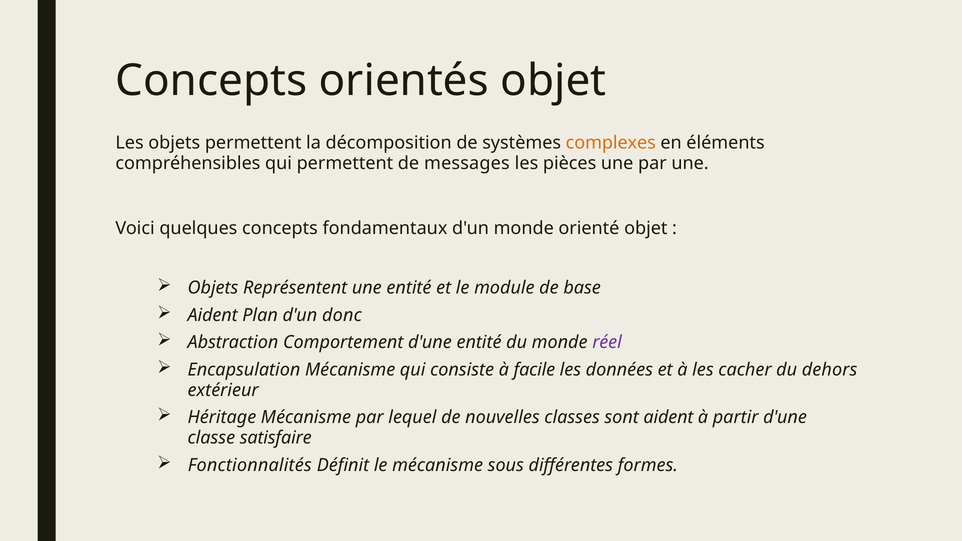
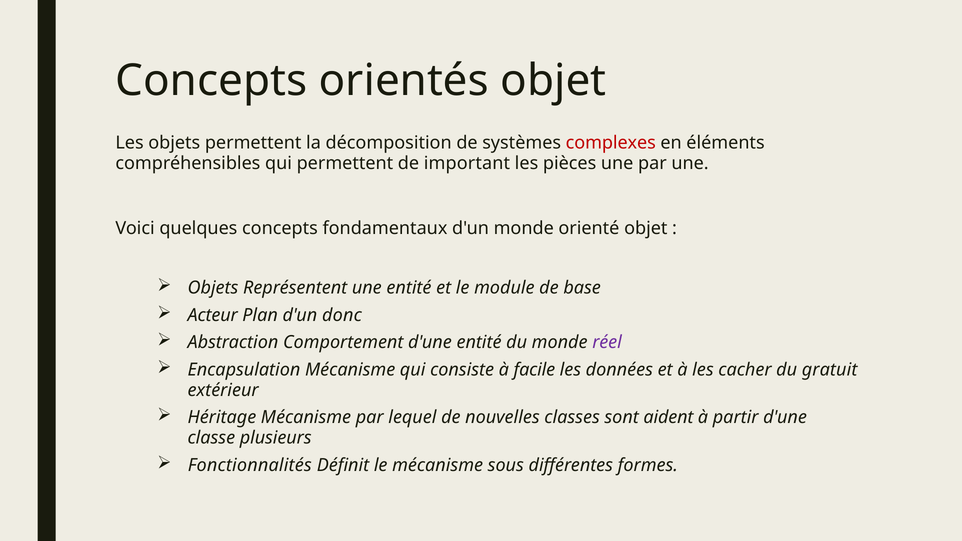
complexes colour: orange -> red (611, 143)
messages: messages -> important (467, 163)
Aident: Aident -> Acteur (213, 315)
dehors: dehors -> gratuit (830, 370)
satisfaire: satisfaire -> plusieurs (276, 438)
